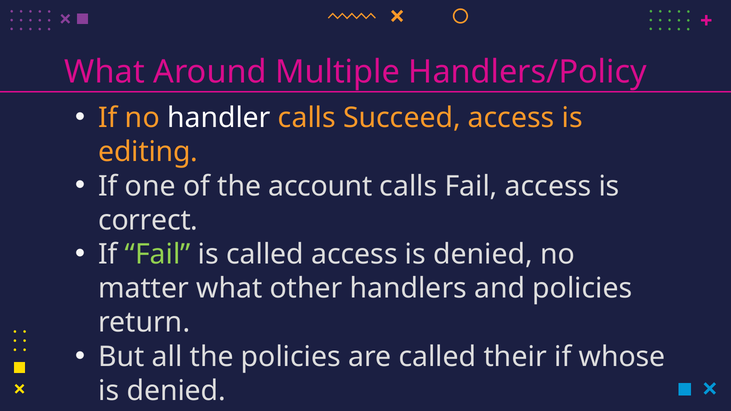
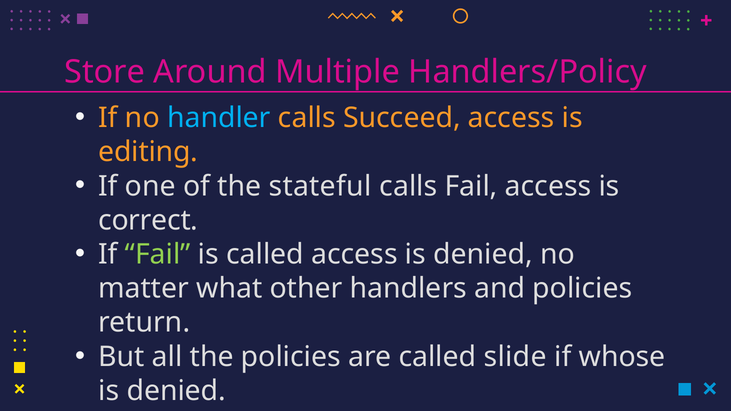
What: What -> Store (105, 72)
handler colour: white -> light blue (219, 118)
account: account -> stateful (320, 186)
their: their -> slide (515, 357)
